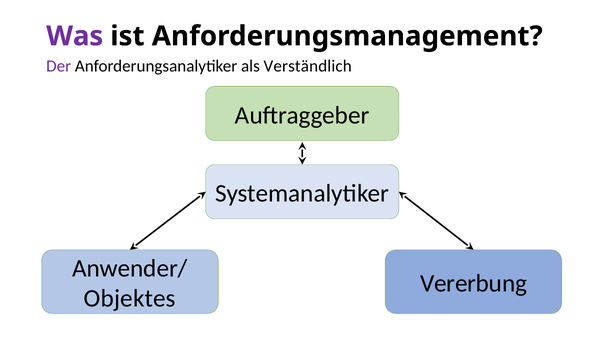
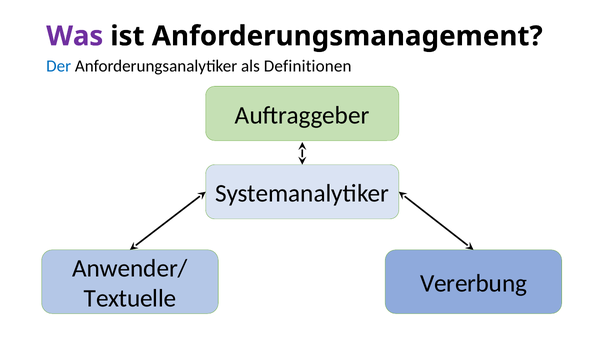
Der colour: purple -> blue (59, 66)
Verständlich: Verständlich -> Definitionen (308, 66)
Objektes: Objektes -> Textuelle (130, 299)
